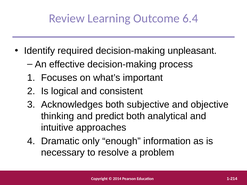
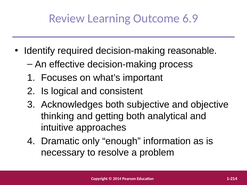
6.4: 6.4 -> 6.9 (190, 18)
unpleasant: unpleasant -> reasonable (192, 51)
predict: predict -> getting (110, 116)
